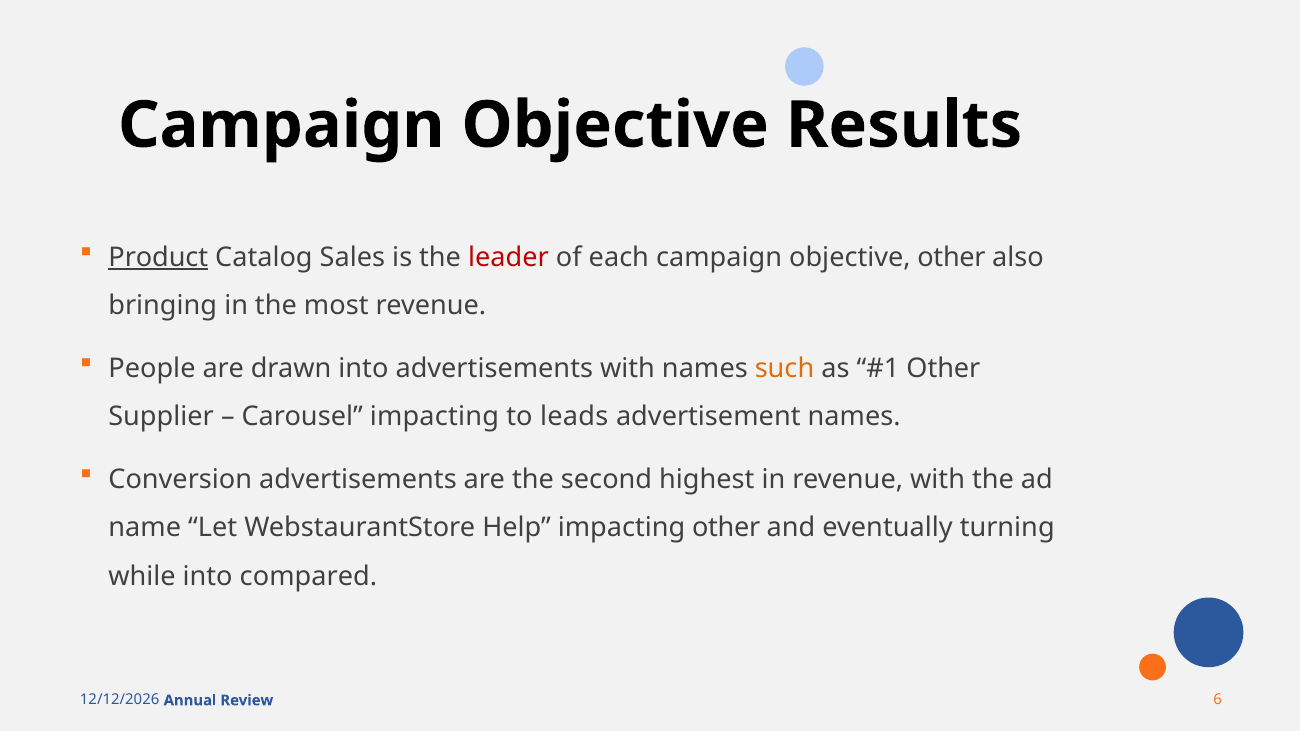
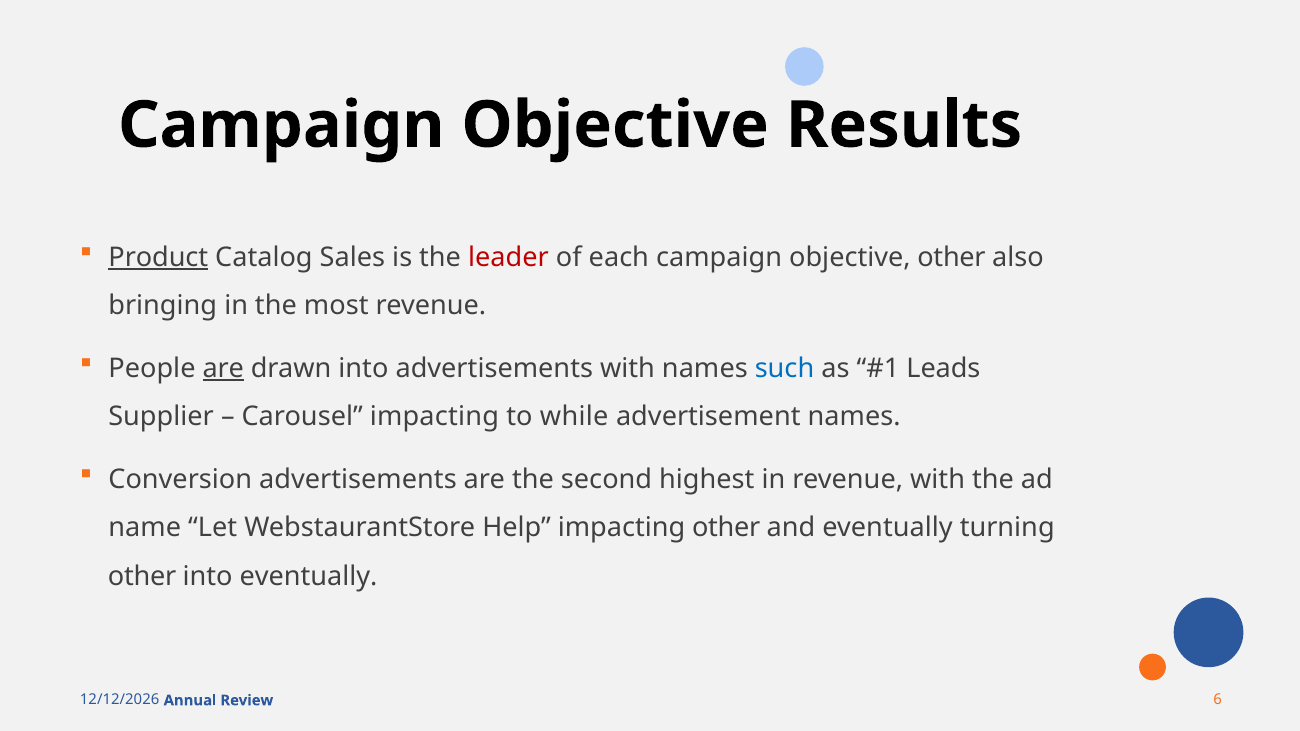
are underline: none -> present (223, 368)
such colour: orange -> blue (785, 368)
Other: Other -> Leads (943, 368)
leads: leads -> while (574, 417)
while: while -> other (142, 577)
into compared: compared -> eventually (309, 577)
